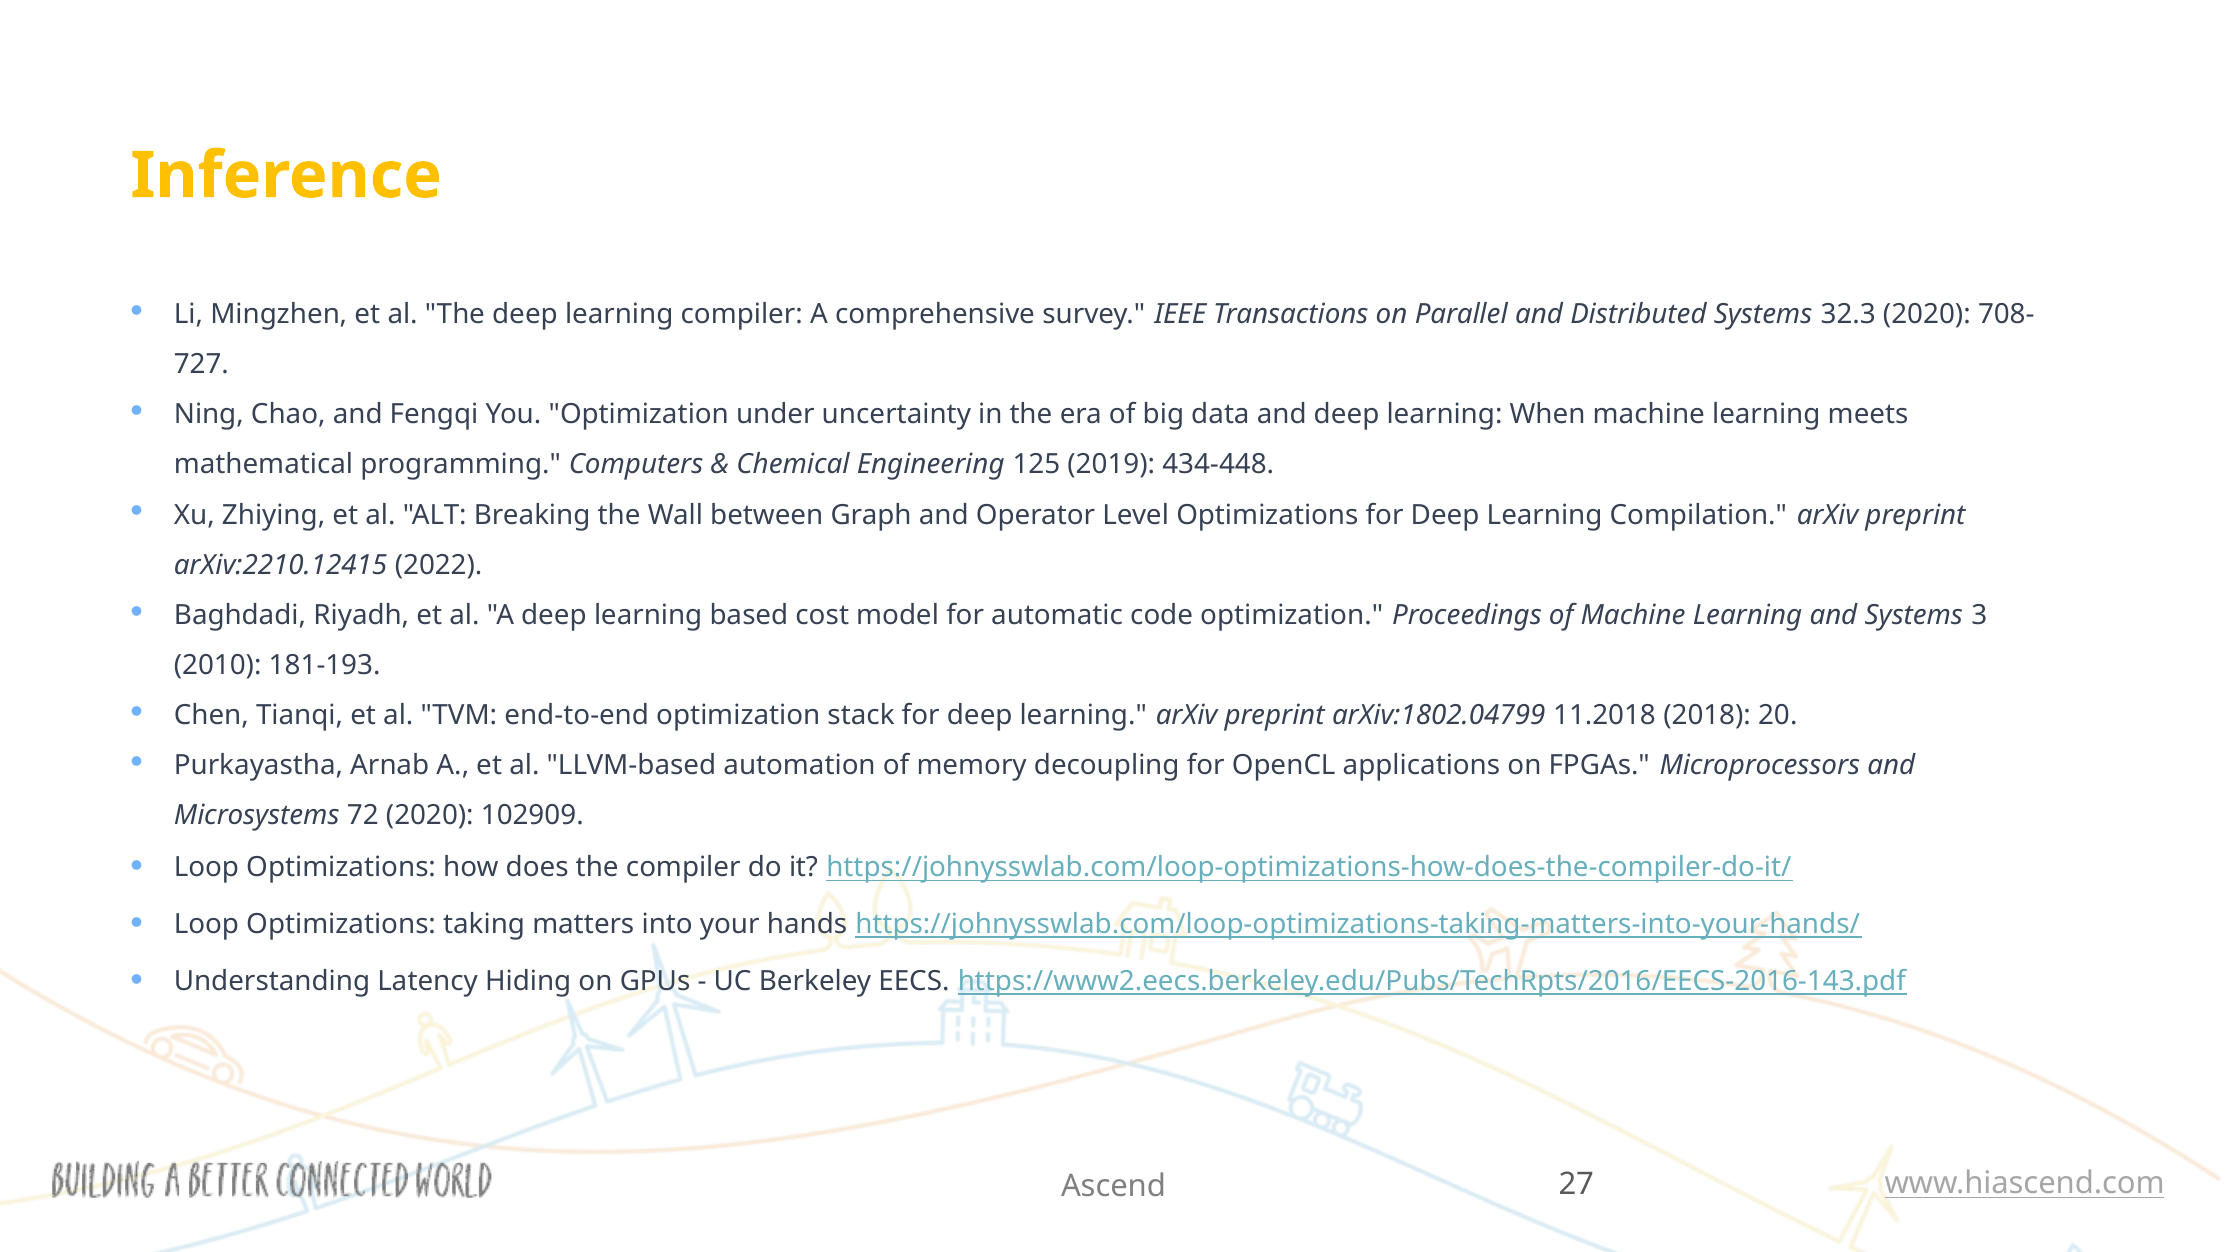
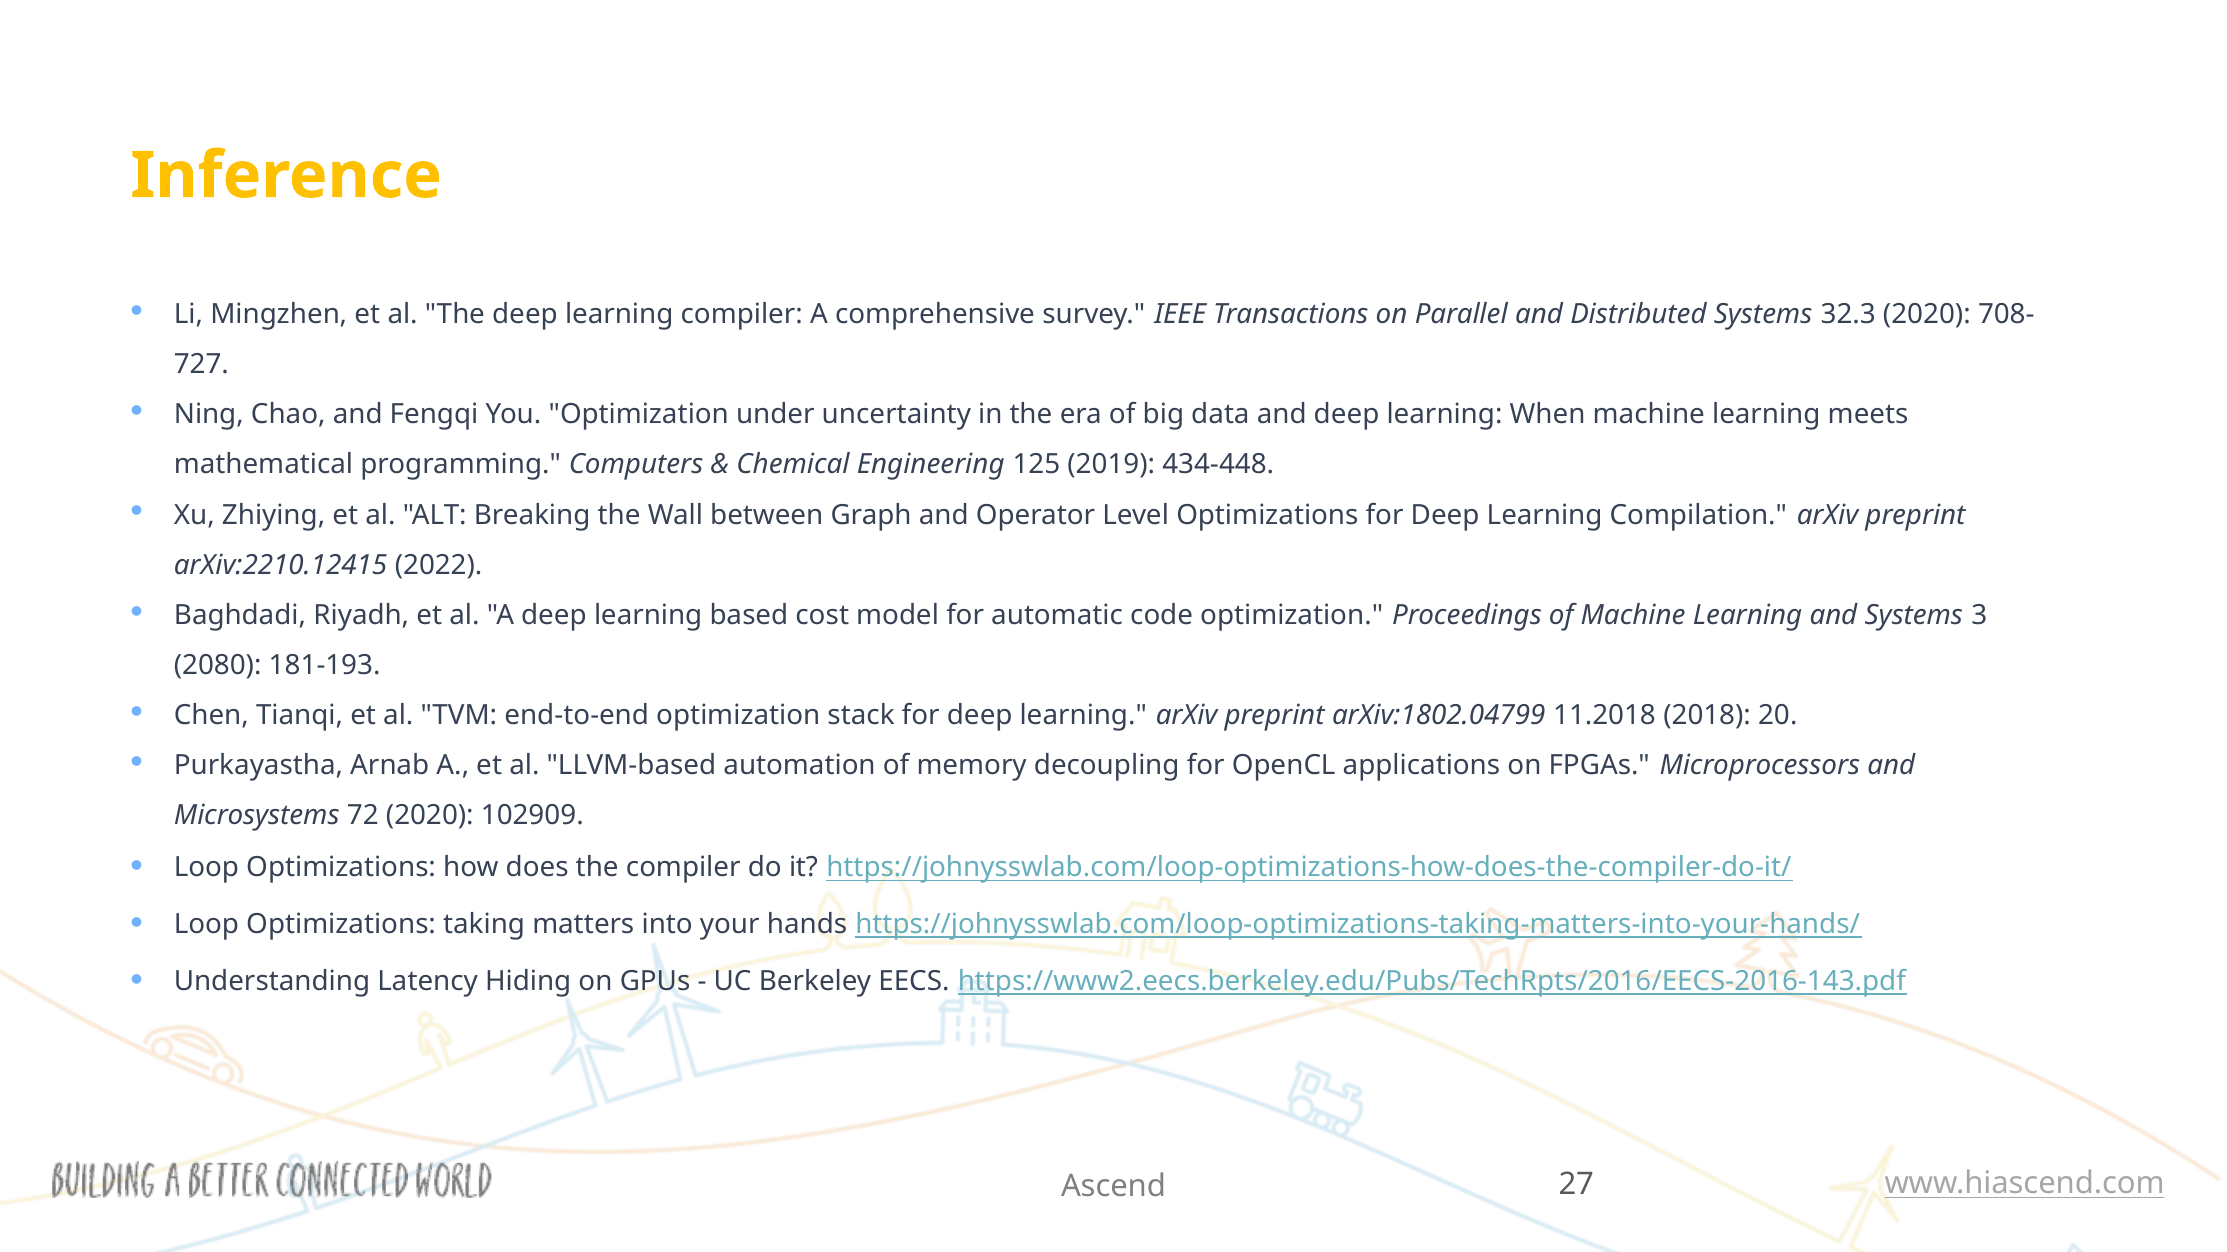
2010: 2010 -> 2080 (218, 665)
